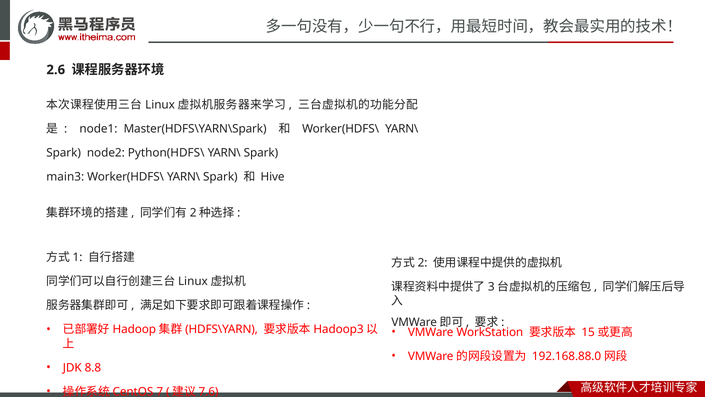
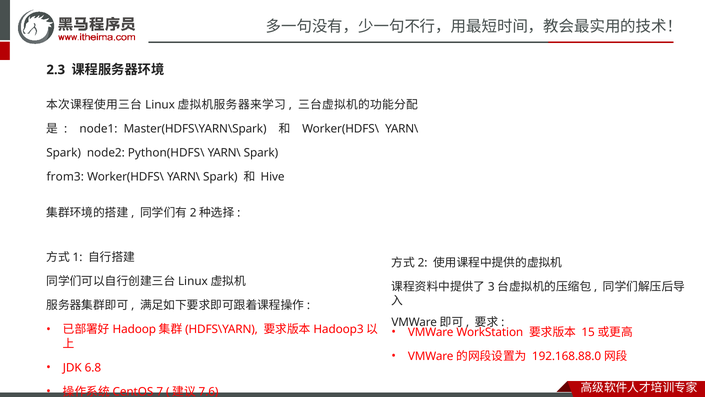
2.6: 2.6 -> 2.3 (56, 70)
main3: main3 -> from3 (65, 177)
8.8: 8.8 -> 6.8 (93, 367)
